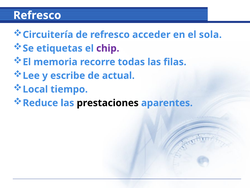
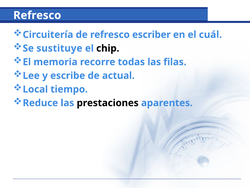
acceder: acceder -> escriber (151, 35)
sola: sola -> cuál (210, 35)
etiquetas: etiquetas -> sustituye (59, 48)
chip colour: purple -> black (108, 48)
